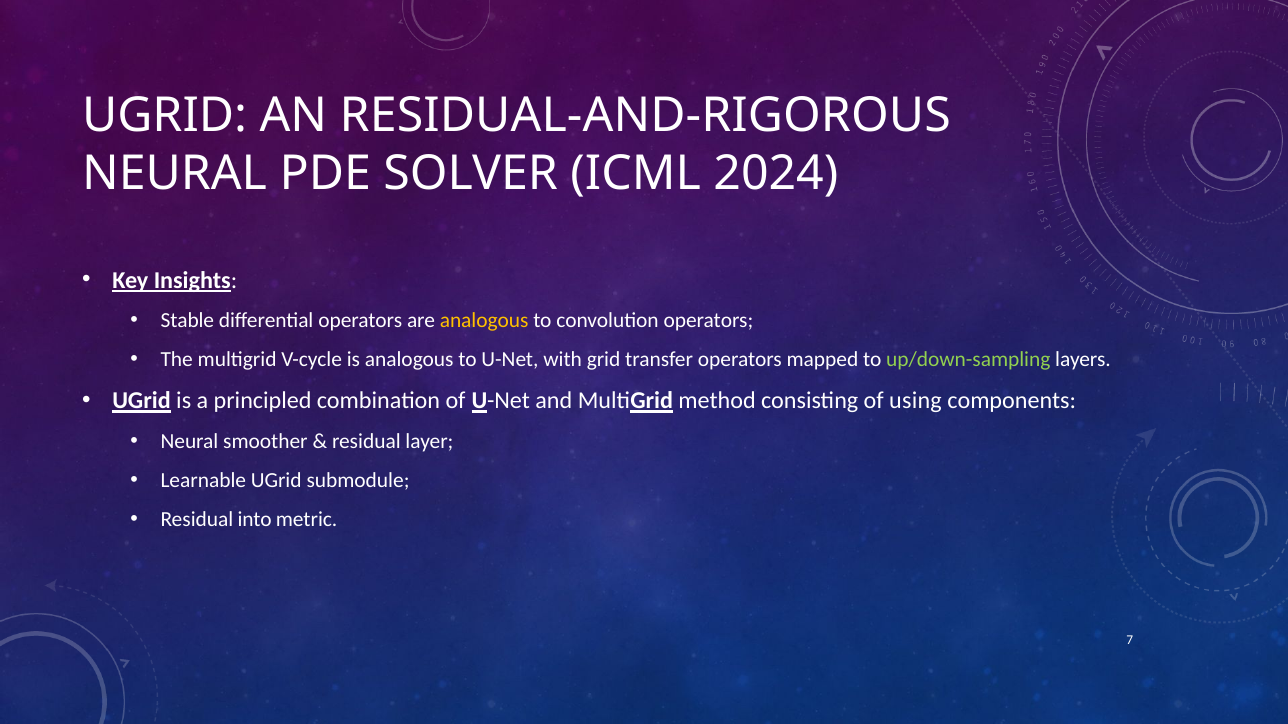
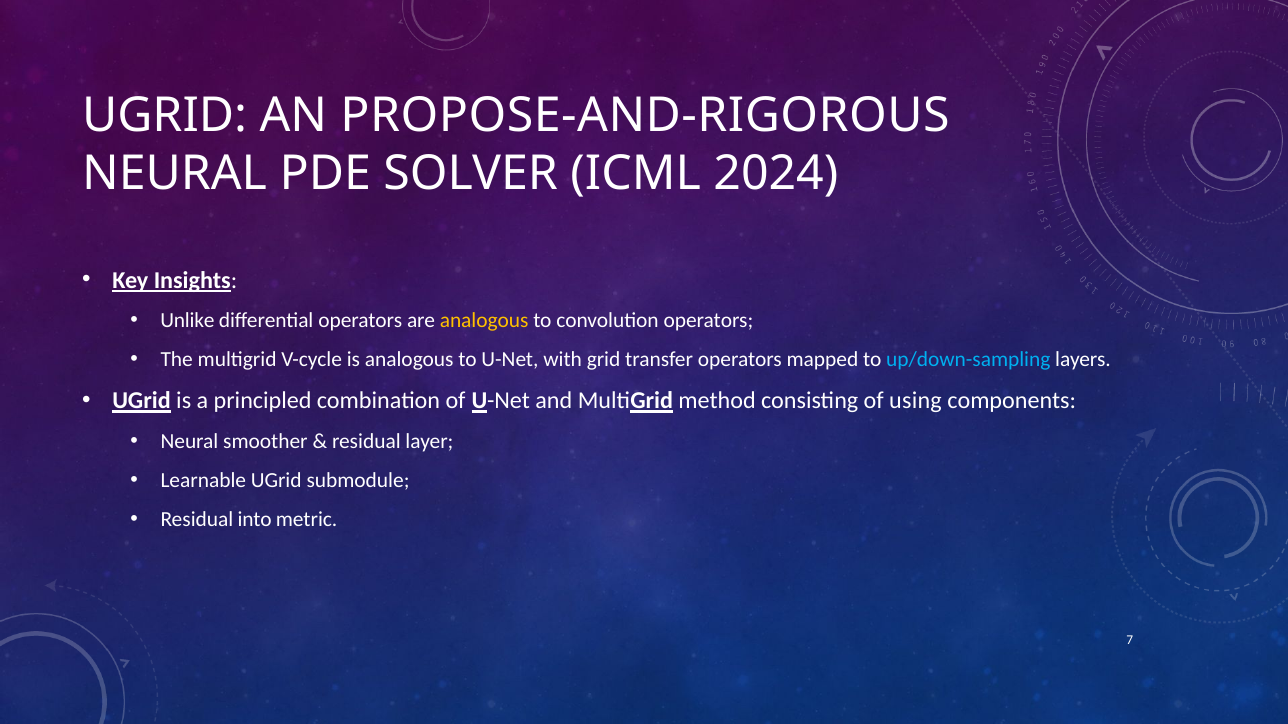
RESIDUAL-AND-RIGOROUS: RESIDUAL-AND-RIGOROUS -> PROPOSE-AND-RIGOROUS (645, 116)
Stable: Stable -> Unlike (187, 321)
up/down-sampling colour: light green -> light blue (968, 360)
